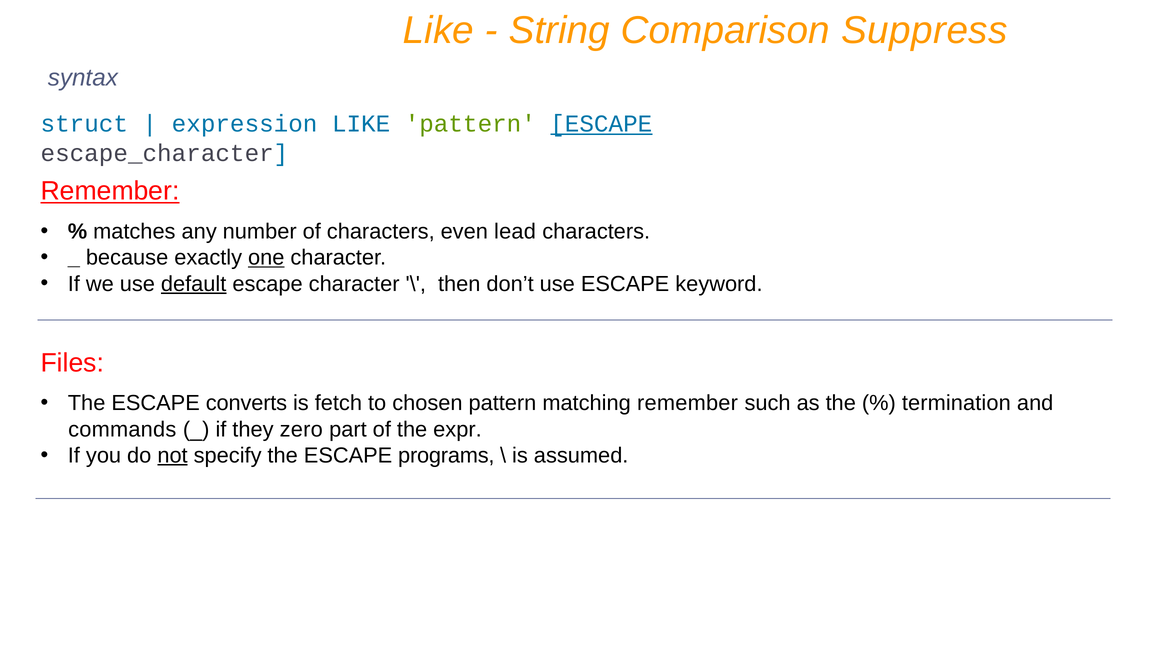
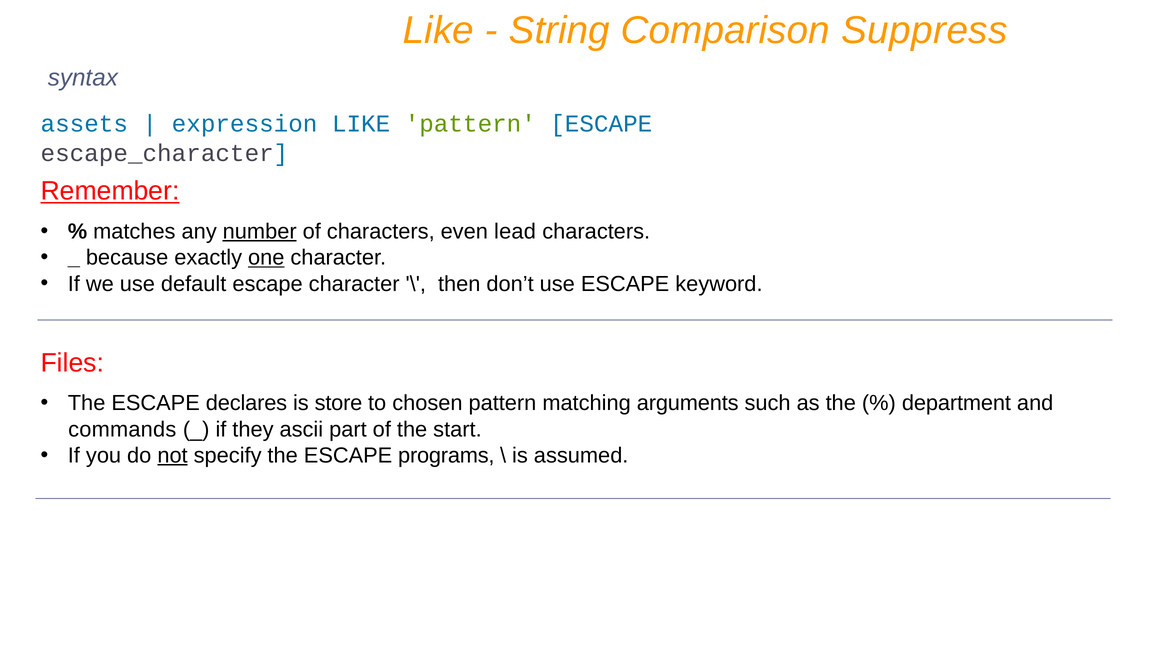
struct: struct -> assets (84, 124)
ESCAPE underline: present -> none (601, 124)
number underline: none -> present (260, 232)
default underline: present -> none (194, 284)
converts: converts -> declares (247, 403)
fetch: fetch -> store (339, 403)
matching remember: remember -> arguments (688, 403)
termination: termination -> department (956, 403)
zero: zero -> ascii (301, 429)
expr: expr -> start (457, 429)
